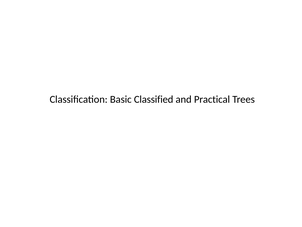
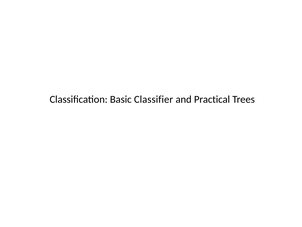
Classified: Classified -> Classifier (154, 99)
